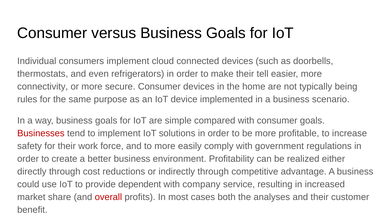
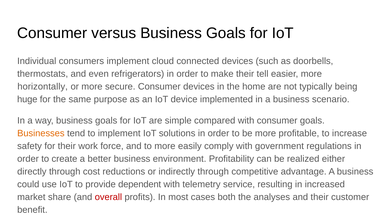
connectivity: connectivity -> horizontally (43, 86)
rules: rules -> huge (27, 99)
Businesses colour: red -> orange (41, 133)
company: company -> telemetry (201, 184)
